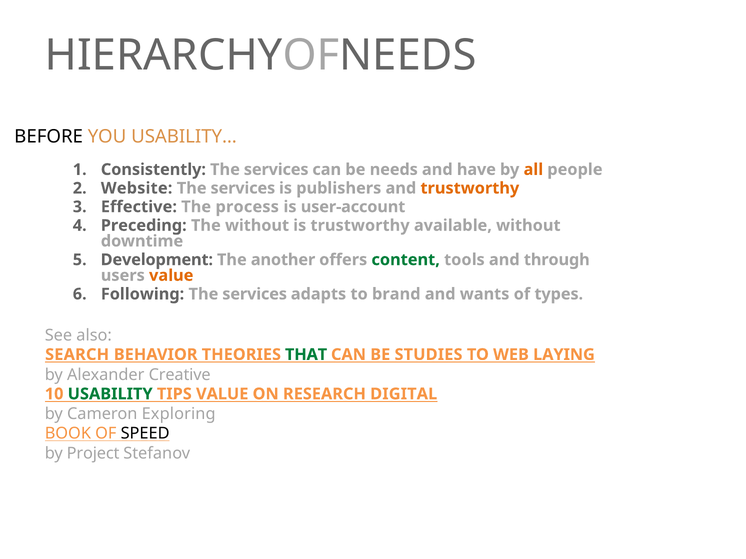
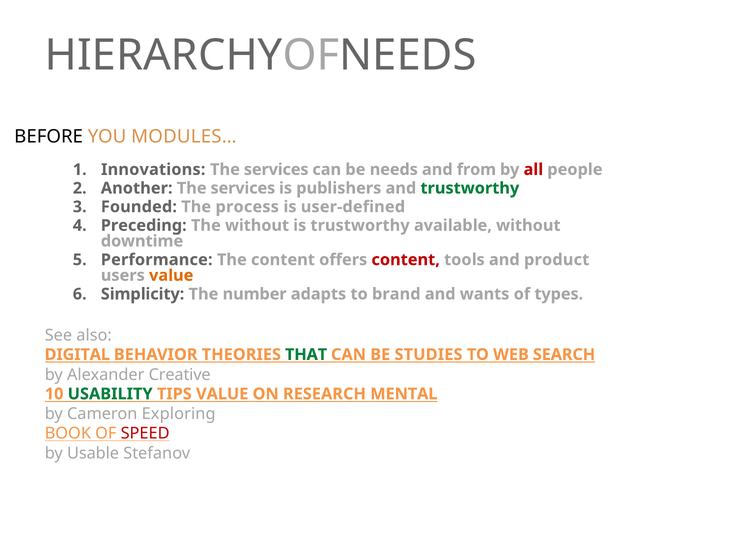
USABILITY…: USABILITY… -> MODULES… (184, 137)
Consistently: Consistently -> Innovations (153, 170)
have: have -> from (476, 170)
all colour: orange -> red (533, 170)
Website: Website -> Another (137, 188)
trustworthy colour: orange -> green (470, 188)
Effective: Effective -> Founded (139, 207)
user-account: user-account -> user-defined (353, 207)
Development: Development -> Performance (157, 260)
The another: another -> content (283, 260)
content colour: green -> red (406, 260)
through: through -> product (557, 260)
Following: Following -> Simplicity (143, 294)
services: services -> number (255, 294)
SEARCH: SEARCH -> DIGITAL (77, 355)
LAYING: LAYING -> SEARCH (564, 355)
DIGITAL: DIGITAL -> MENTAL (404, 394)
SPEED colour: black -> red (145, 434)
Project: Project -> Usable (93, 454)
